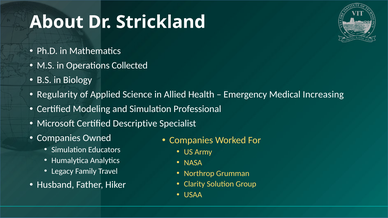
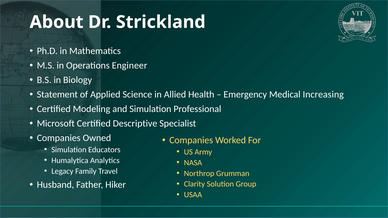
Collected: Collected -> Engineer (130, 66)
Regularity: Regularity -> Statement (57, 95)
